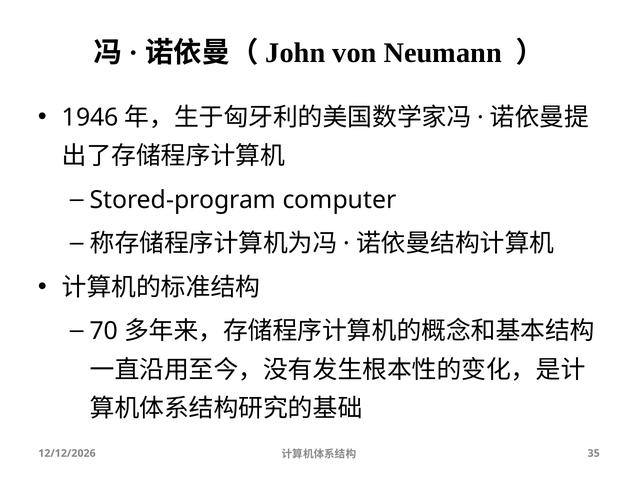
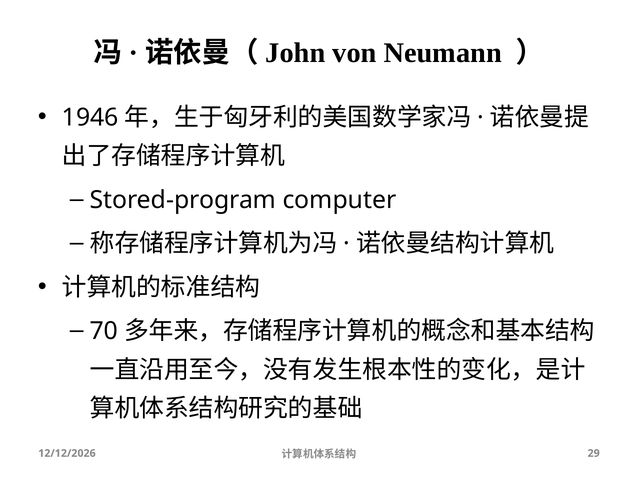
35: 35 -> 29 (594, 453)
